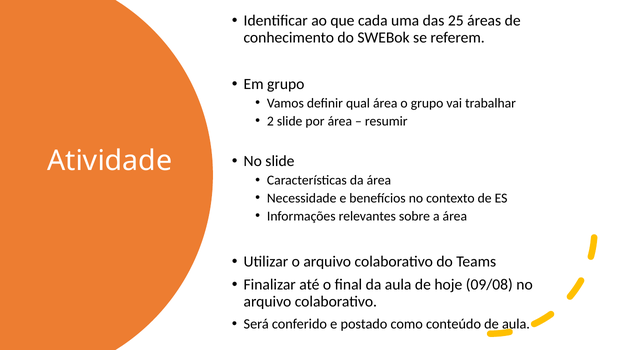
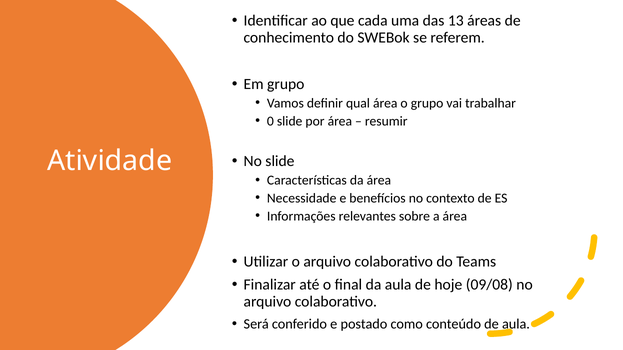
25: 25 -> 13 (456, 21)
2: 2 -> 0 (270, 121)
